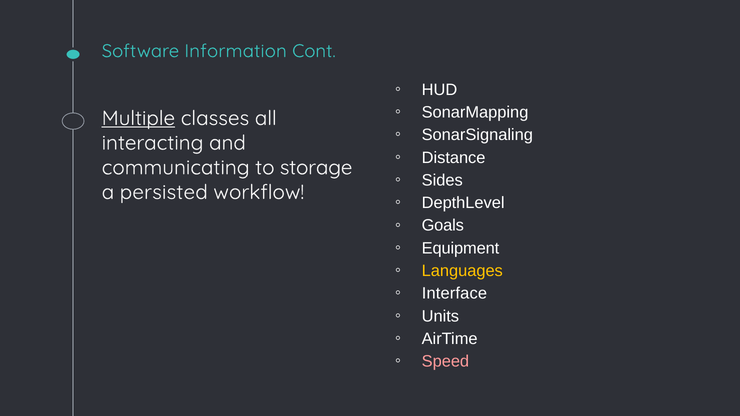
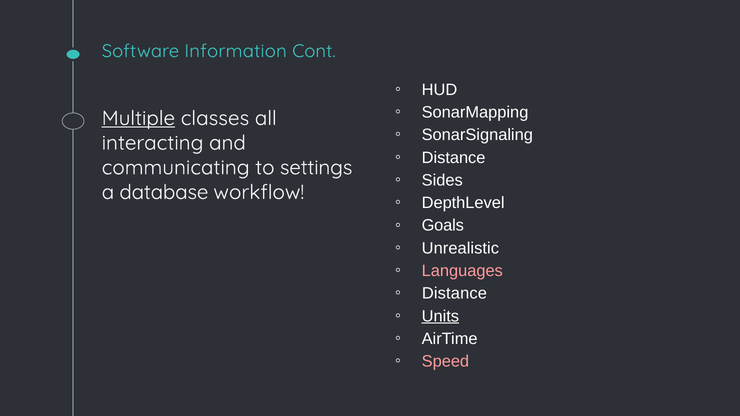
storage: storage -> settings (316, 168)
persisted: persisted -> database (164, 192)
Equipment: Equipment -> Unrealistic (460, 248)
Languages colour: yellow -> pink (462, 271)
Interface: Interface -> Distance (454, 294)
Units underline: none -> present (440, 316)
